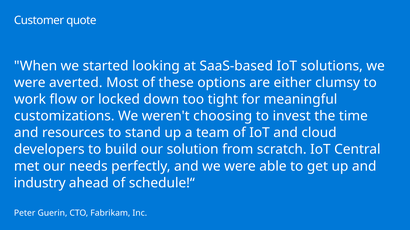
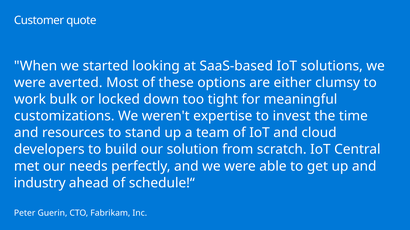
flow: flow -> bulk (63, 100)
choosing: choosing -> expertise (223, 116)
